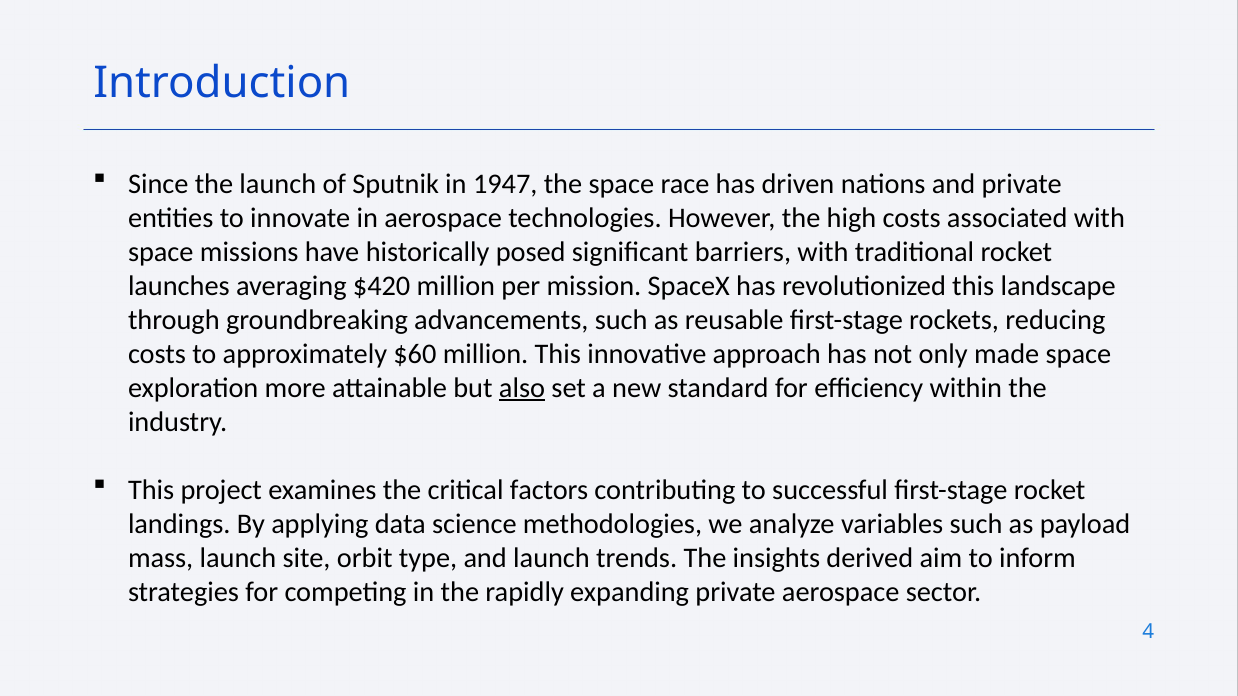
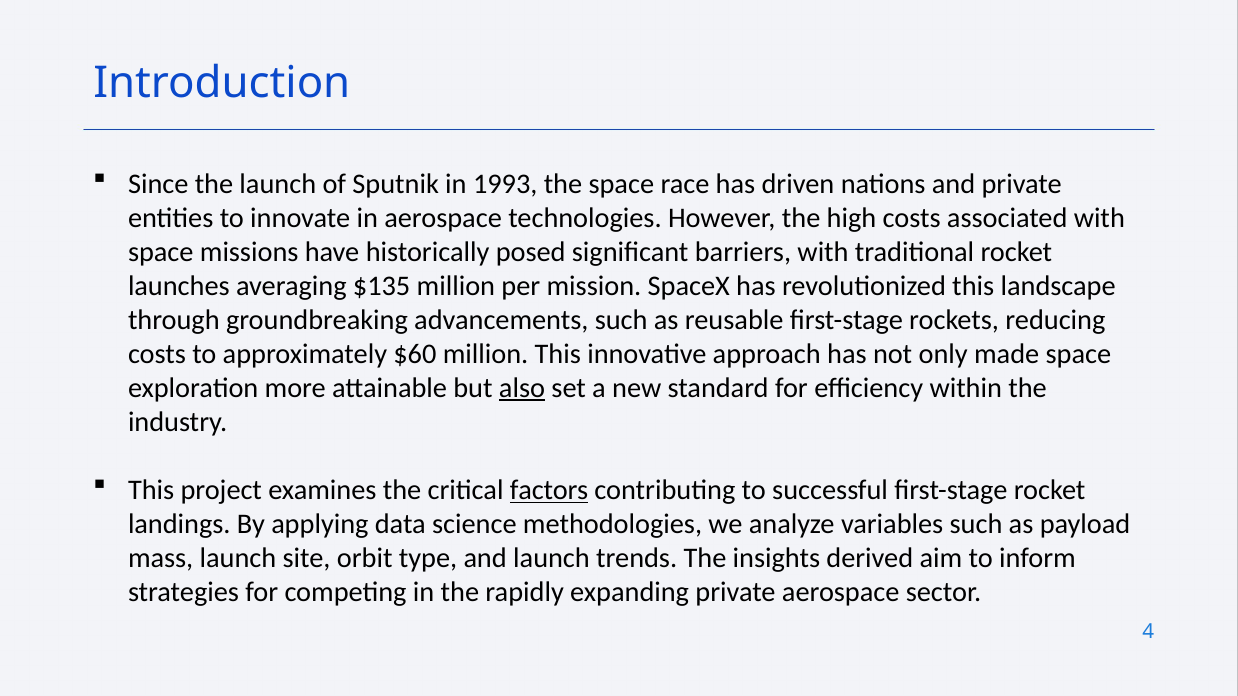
1947: 1947 -> 1993 (505, 184)
$420: $420 -> $135 (382, 286)
factors underline: none -> present (549, 490)
